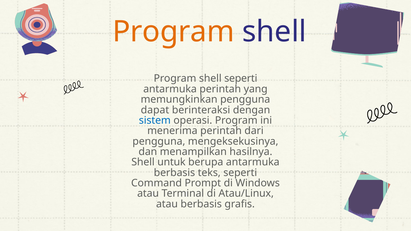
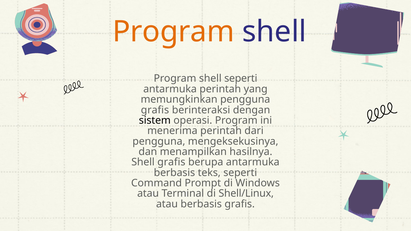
dapat: dapat -> grafis (155, 110)
sistem colour: blue -> black (155, 120)
Shell untuk: untuk -> grafis (171, 162)
Atau/Linux: Atau/Linux -> Shell/Linux (246, 194)
